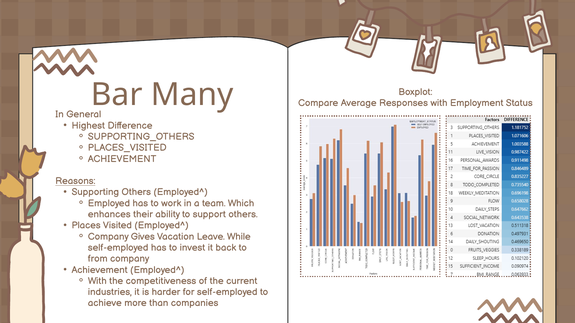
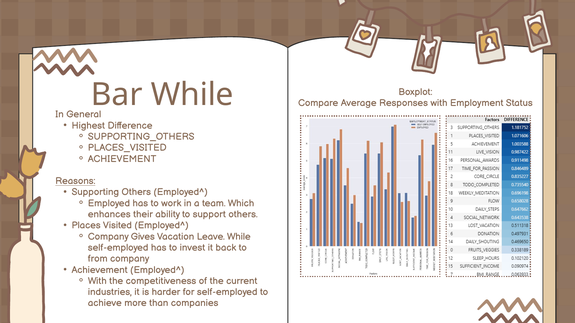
Bar Many: Many -> While (192, 95)
